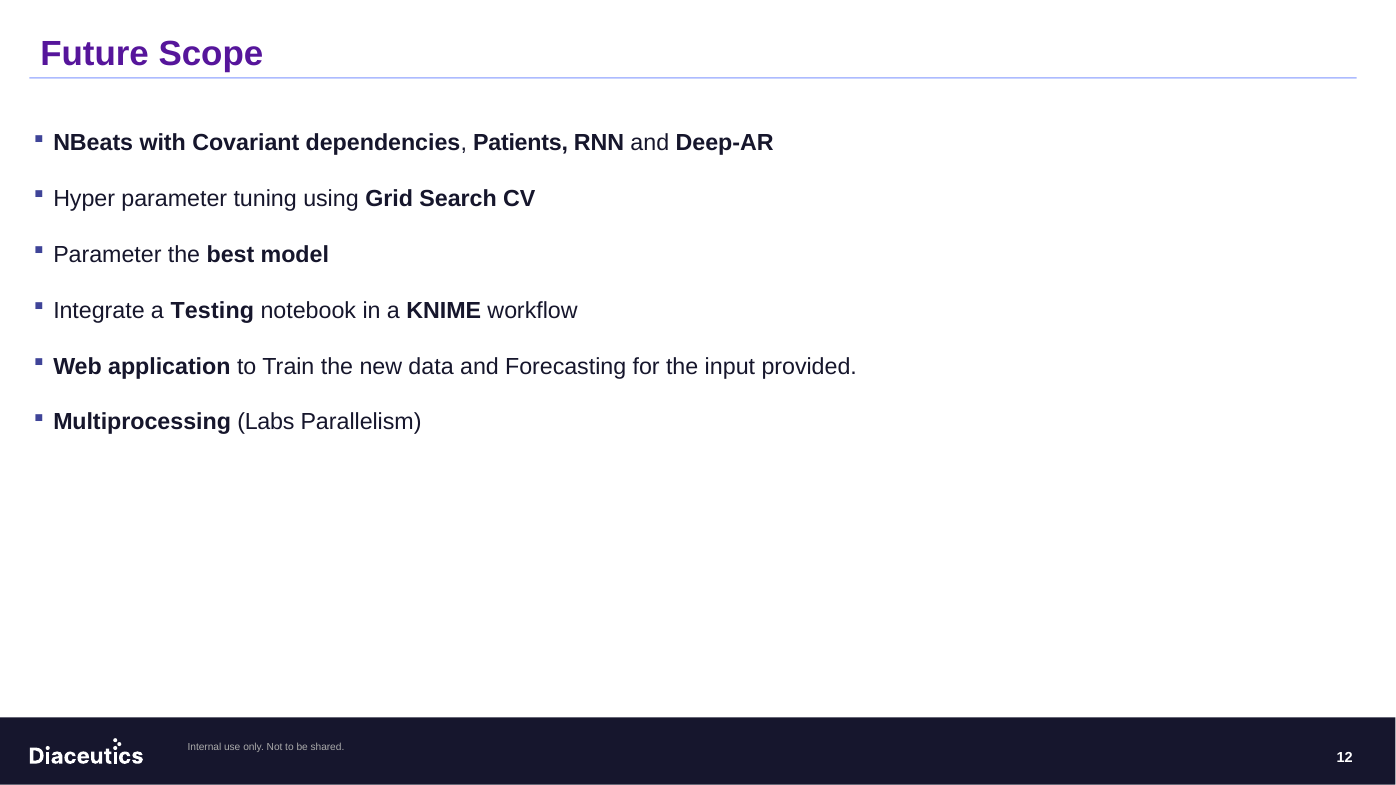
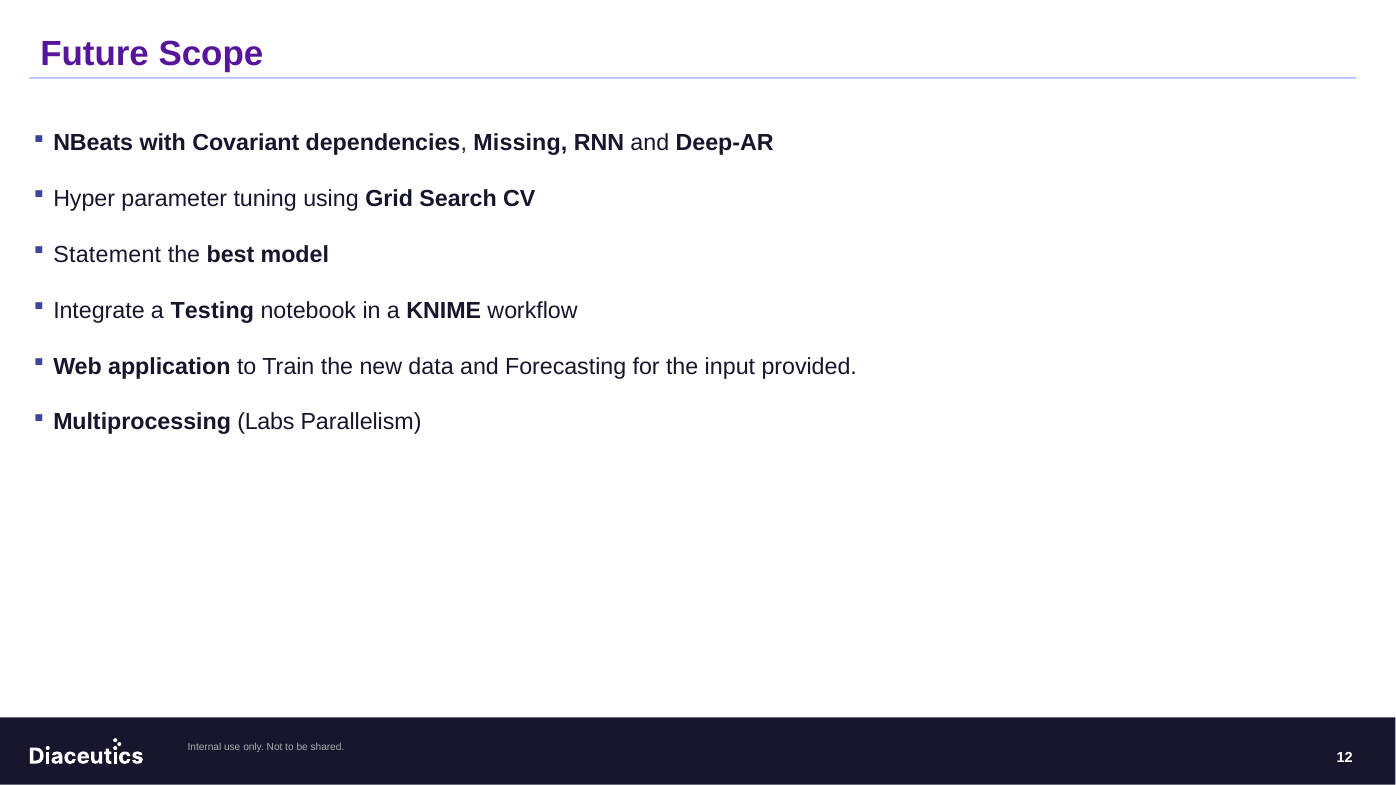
Patients: Patients -> Missing (520, 143)
Parameter: Parameter -> Statement (107, 255)
